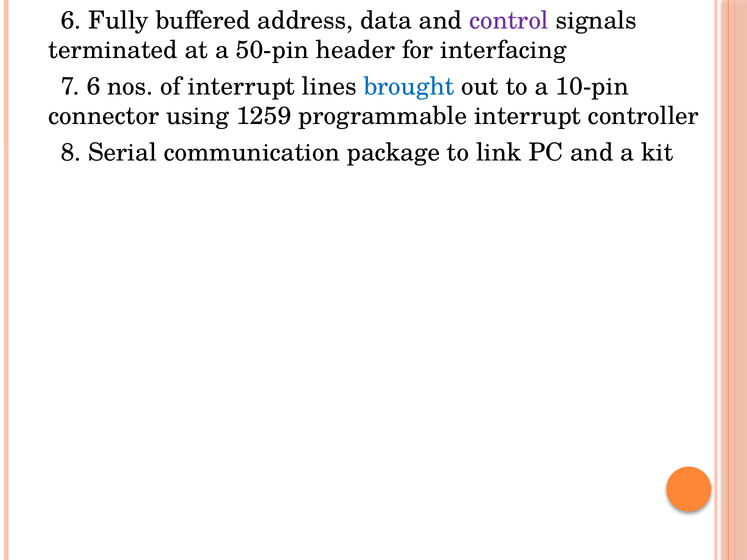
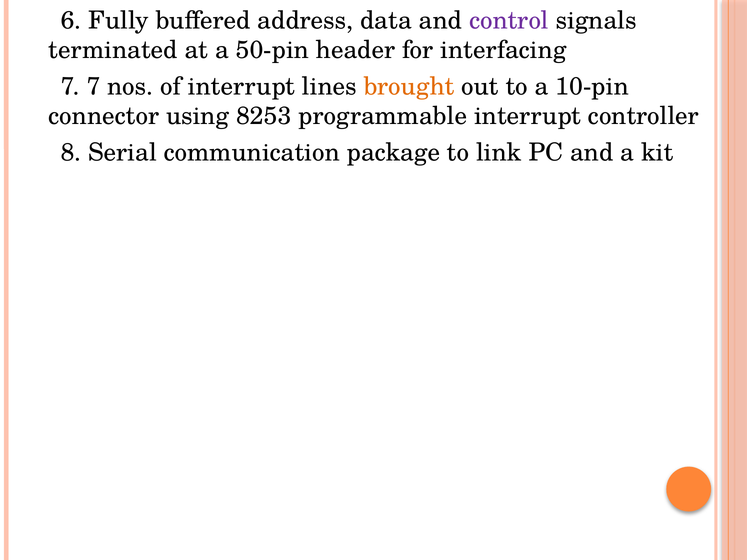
7 6: 6 -> 7 (93, 86)
brought colour: blue -> orange (409, 86)
1259: 1259 -> 8253 (264, 116)
